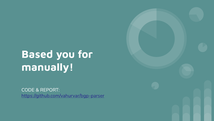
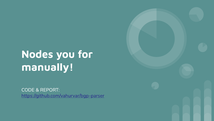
Based: Based -> Nodes (37, 54)
